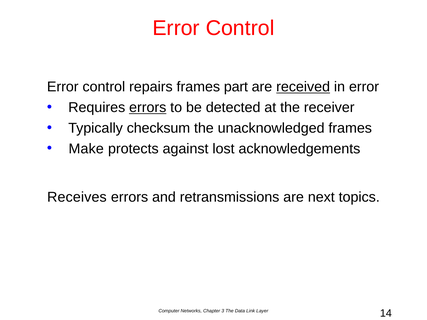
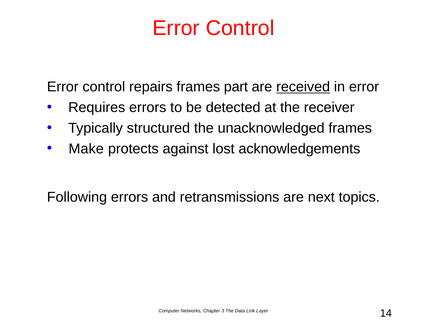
errors underline: present -> none (148, 108)
checksum: checksum -> structured (158, 128)
Receives: Receives -> Following (77, 197)
